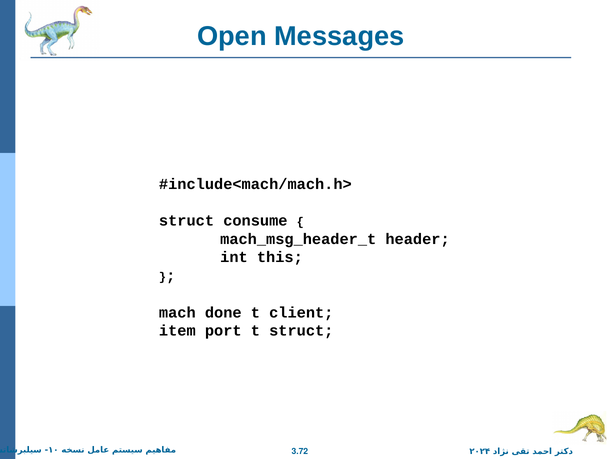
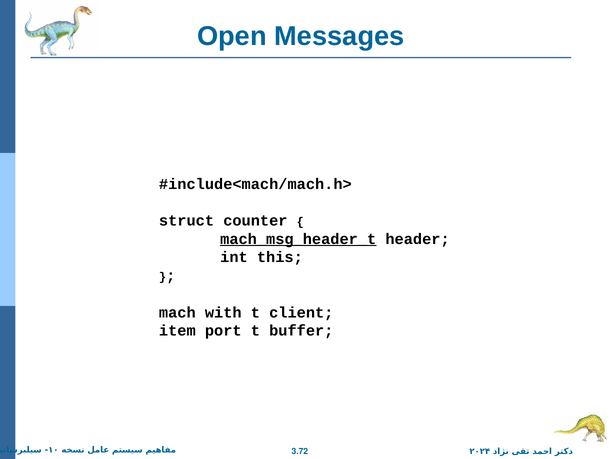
consume: consume -> counter (255, 221)
mach_msg_header_t underline: none -> present (298, 239)
done: done -> with (223, 312)
t struct: struct -> buffer (301, 331)
